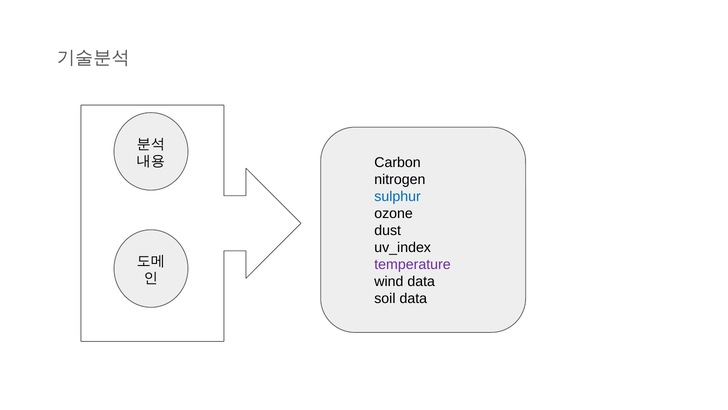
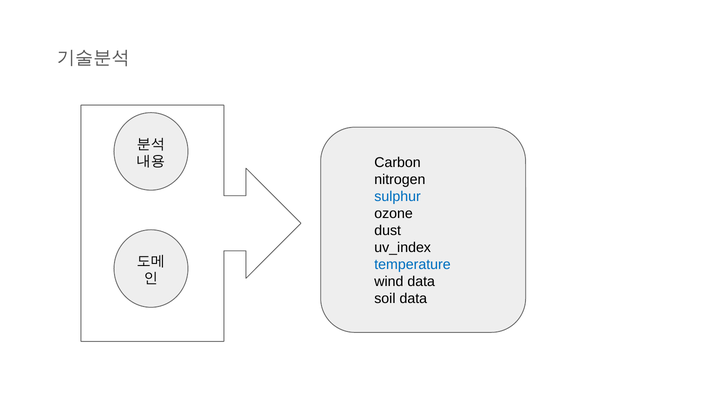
temperature colour: purple -> blue (412, 264)
